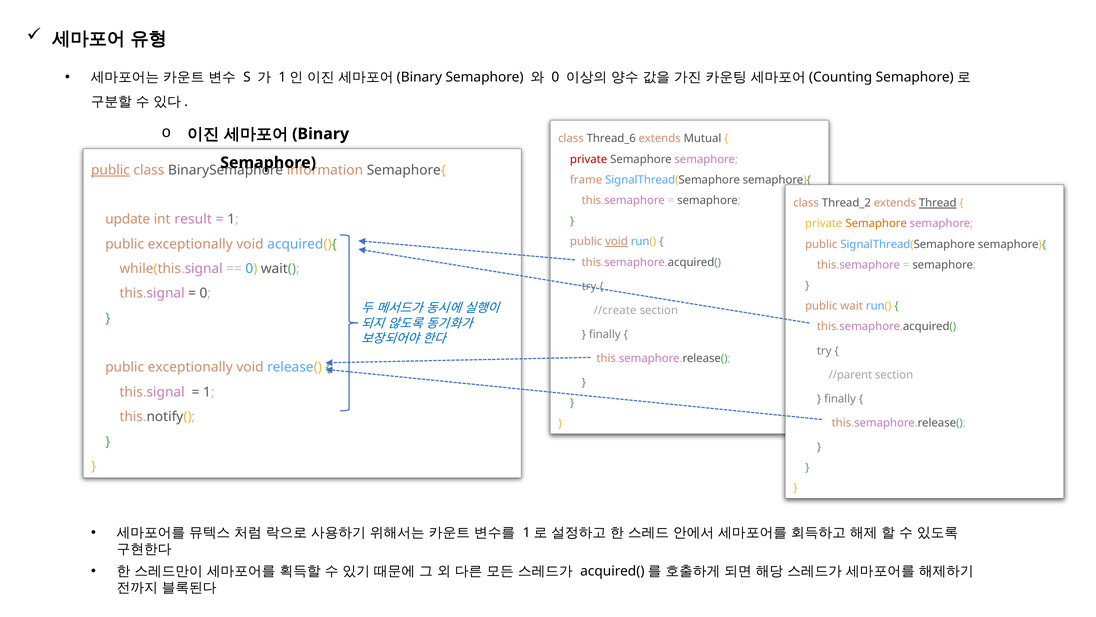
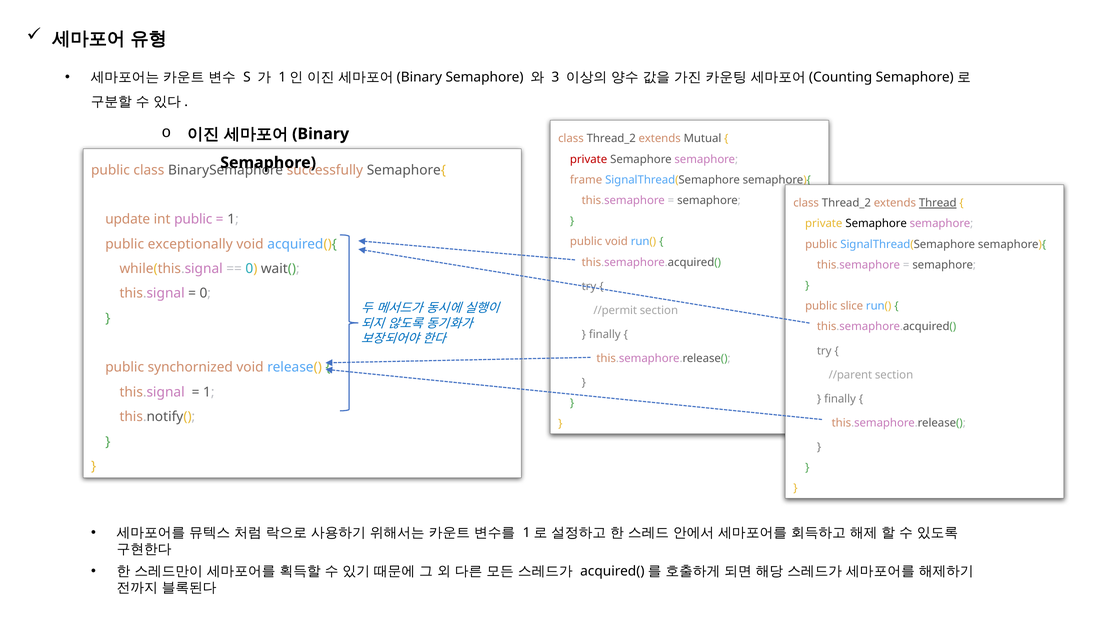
0: 0 -> 3 (555, 77)
Thread_6: Thread_6 -> Thread_2 (611, 139)
public underline: present -> none (110, 170)
information: information -> successfully (325, 170)
int result: result -> public (193, 219)
Semaphore colour: orange -> black (876, 224)
void underline: present -> none (616, 241)
wait: wait -> slice (852, 306)
//create: //create -> //permit (615, 310)
exceptionally: exceptionally -> synchornized (190, 367)
